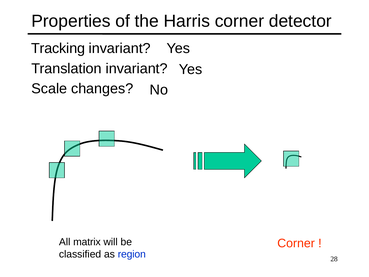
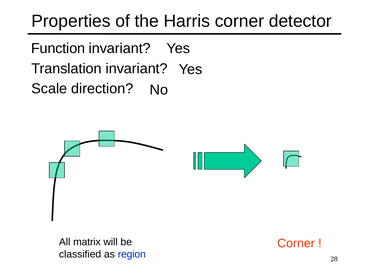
Tracking: Tracking -> Function (58, 48)
changes: changes -> direction (102, 89)
